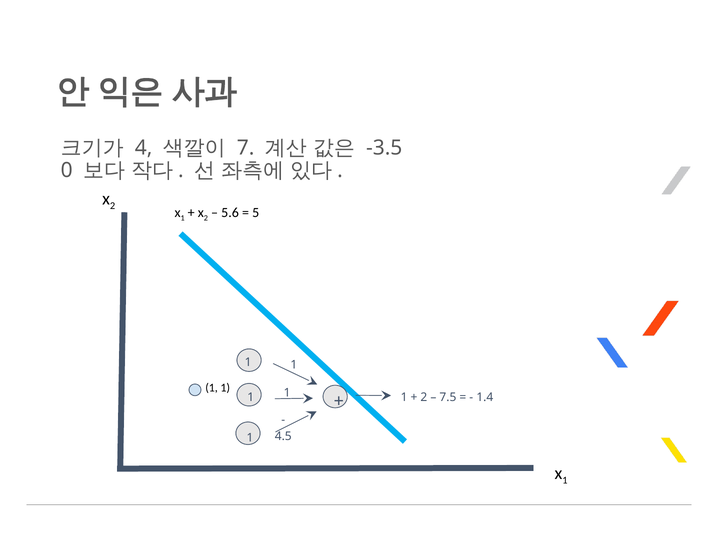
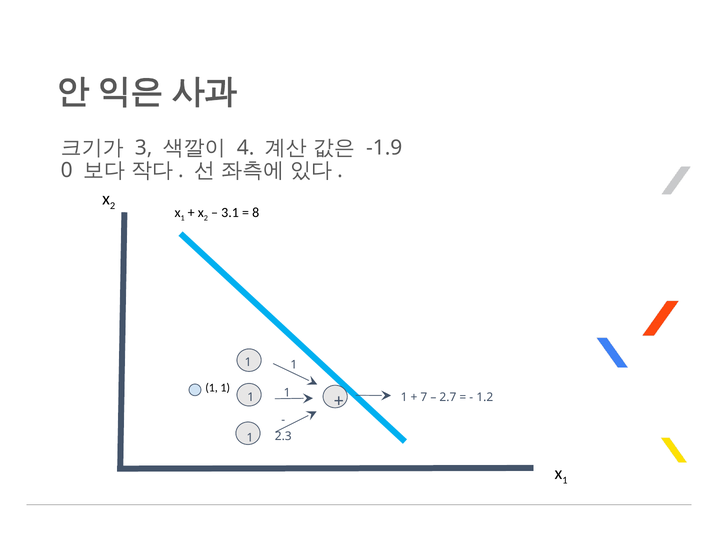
4: 4 -> 3 (144, 148)
7: 7 -> 4 (246, 148)
-3.5: -3.5 -> -1.9 (384, 148)
5.6: 5.6 -> 3.1 (230, 212)
5: 5 -> 8 (256, 212)
2: 2 -> 7 (424, 397)
7.5: 7.5 -> 2.7 (448, 397)
1.4: 1.4 -> 1.2 (485, 397)
4.5: 4.5 -> 2.3 (283, 436)
